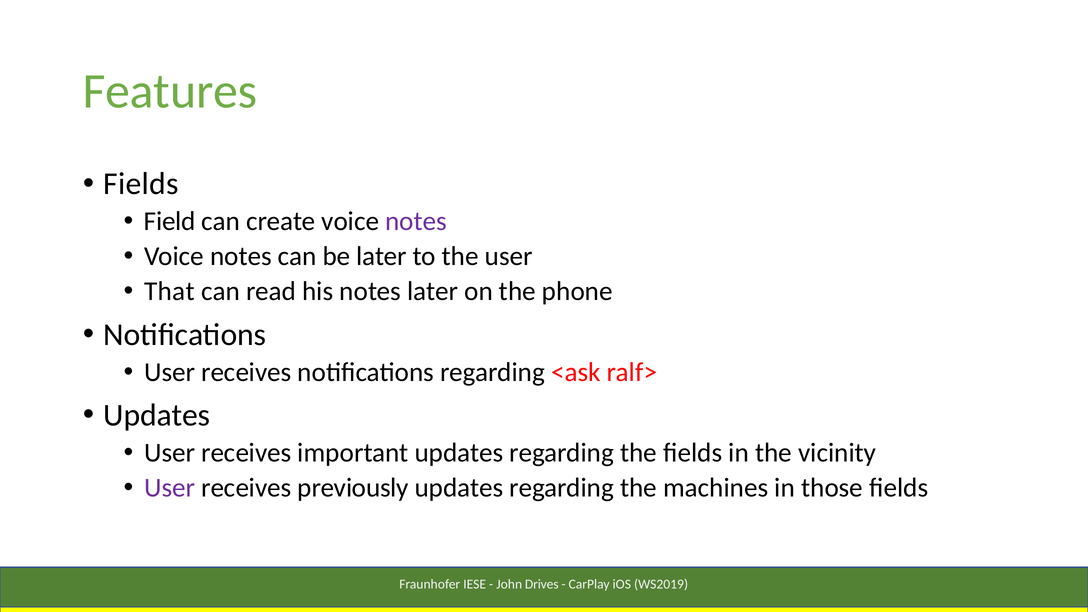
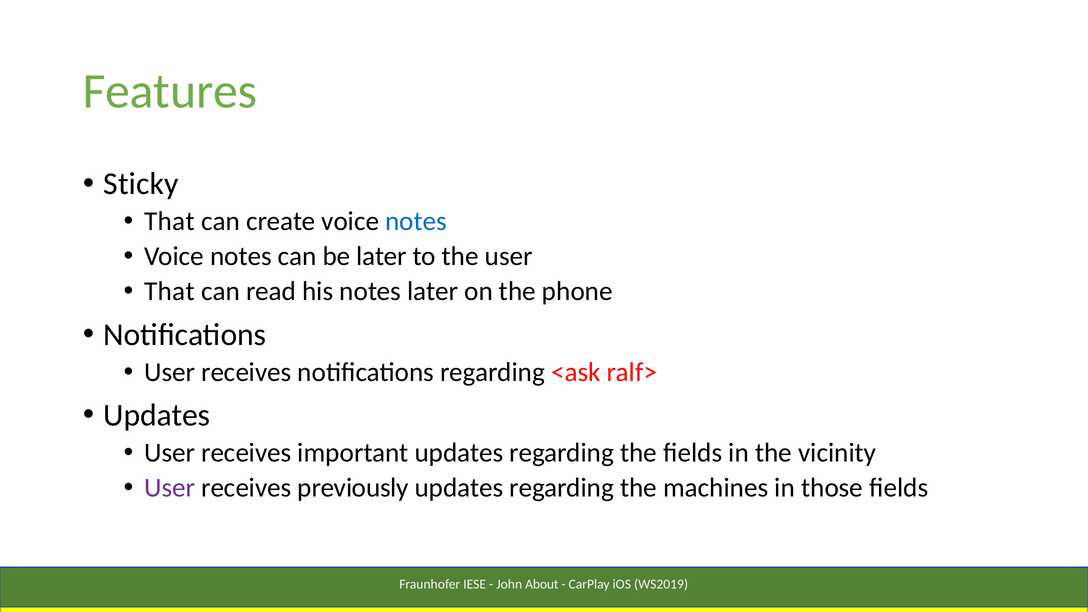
Fields: Fields -> Sticky (141, 184)
Field: Field -> That (170, 221)
notes colour: purple -> blue (416, 221)
Drives: Drives -> About (542, 584)
